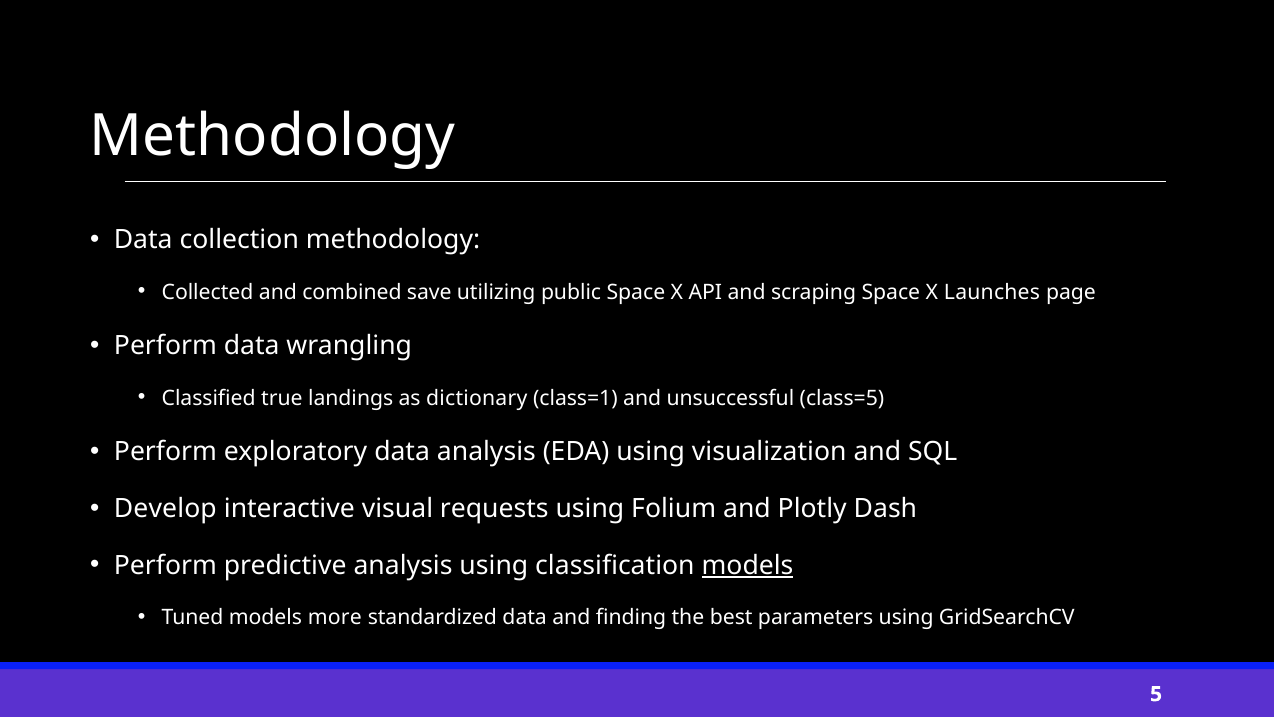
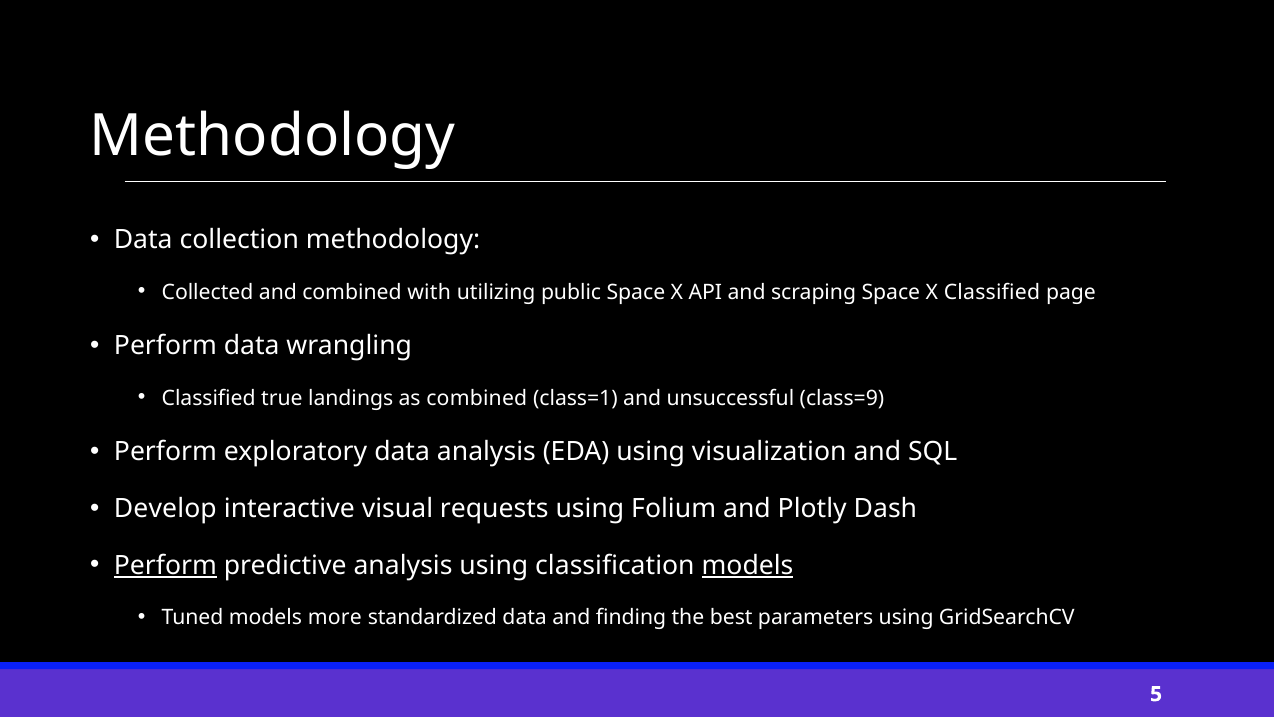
save: save -> with (429, 292)
X Launches: Launches -> Classified (992, 292)
as dictionary: dictionary -> combined (477, 398)
class=5: class=5 -> class=9 (842, 398)
Perform underline: none -> present (165, 565)
